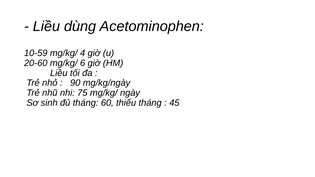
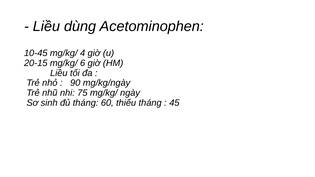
10-59: 10-59 -> 10-45 (36, 53)
20-60: 20-60 -> 20-15 (36, 63)
